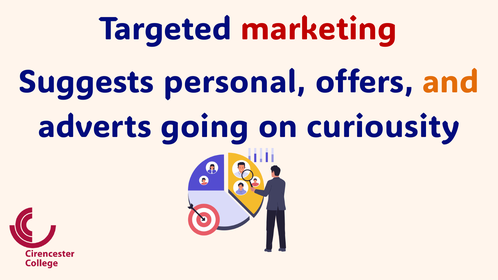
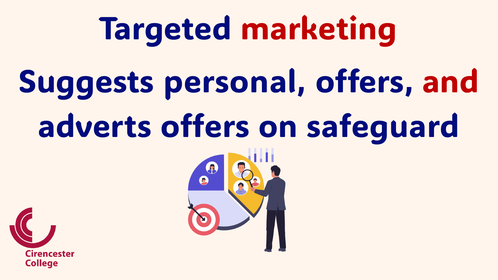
and colour: orange -> red (451, 82)
adverts going: going -> offers (205, 127)
curiousity: curiousity -> safeguard (383, 127)
